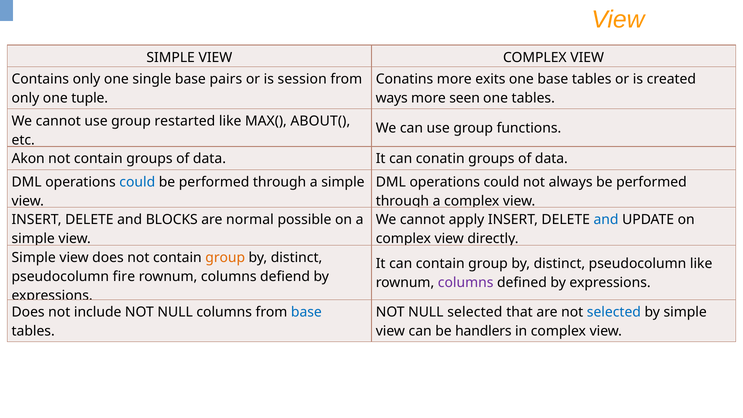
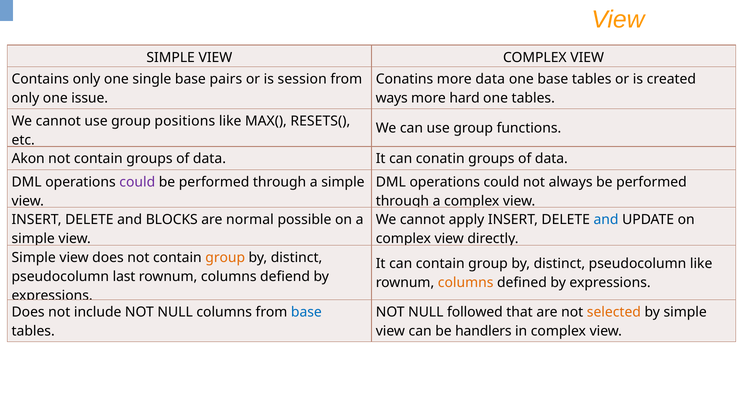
more exits: exits -> data (490, 79)
tuple: tuple -> issue (90, 98)
seen: seen -> hard (465, 98)
restarted: restarted -> positions (185, 121)
ABOUT(: ABOUT( -> RESETS( (320, 121)
could colour: blue -> purple (137, 182)
fire: fire -> last (124, 276)
columns colour: purple -> orange (466, 283)
NULL selected: selected -> followed (475, 312)
selected colour: blue -> orange (614, 312)
